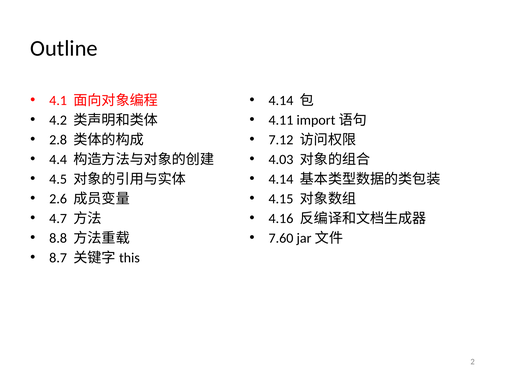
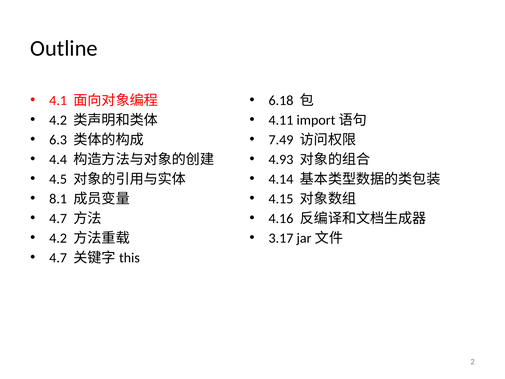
4.14: 4.14 -> 6.18 (281, 100)
2.8: 2.8 -> 6.3 (58, 140)
7.12: 7.12 -> 7.49 (281, 140)
4.03: 4.03 -> 4.93 (281, 159)
2.6: 2.6 -> 8.1 (58, 199)
7.60: 7.60 -> 3.17 (281, 238)
8.8: 8.8 -> 4.2 (58, 238)
8.7: 8.7 -> 4.7 (58, 258)
